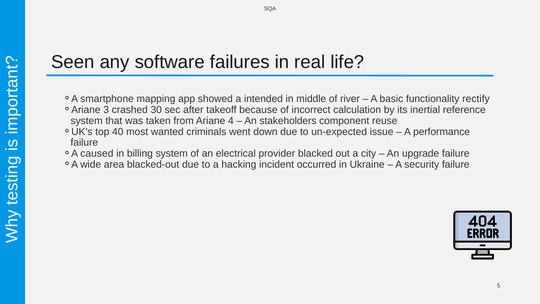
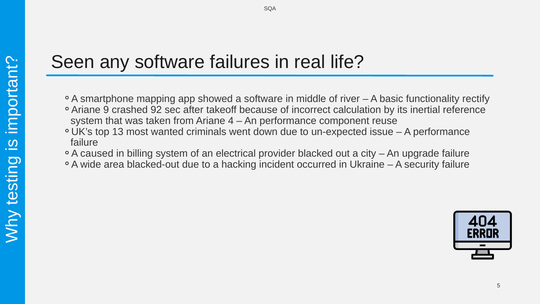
a intended: intended -> software (263, 99)
3: 3 -> 9 (106, 110)
30: 30 -> 92 (156, 110)
An stakeholders: stakeholders -> performance (288, 121)
40: 40 -> 13 (118, 132)
